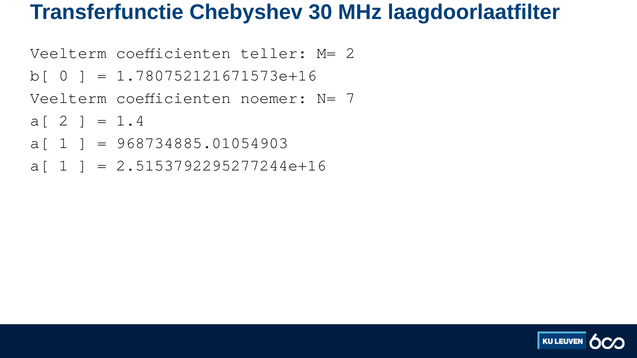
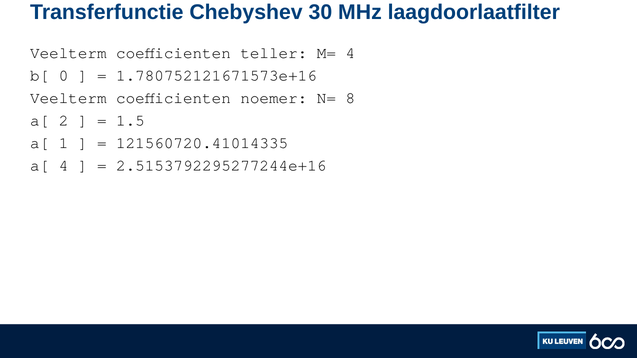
M= 2: 2 -> 4 (350, 53)
7: 7 -> 8 (350, 98)
1.4: 1.4 -> 1.5 (130, 121)
968734885.01054903: 968734885.01054903 -> 121560720.41014335 (202, 143)
1: 1 -> 4 (64, 166)
